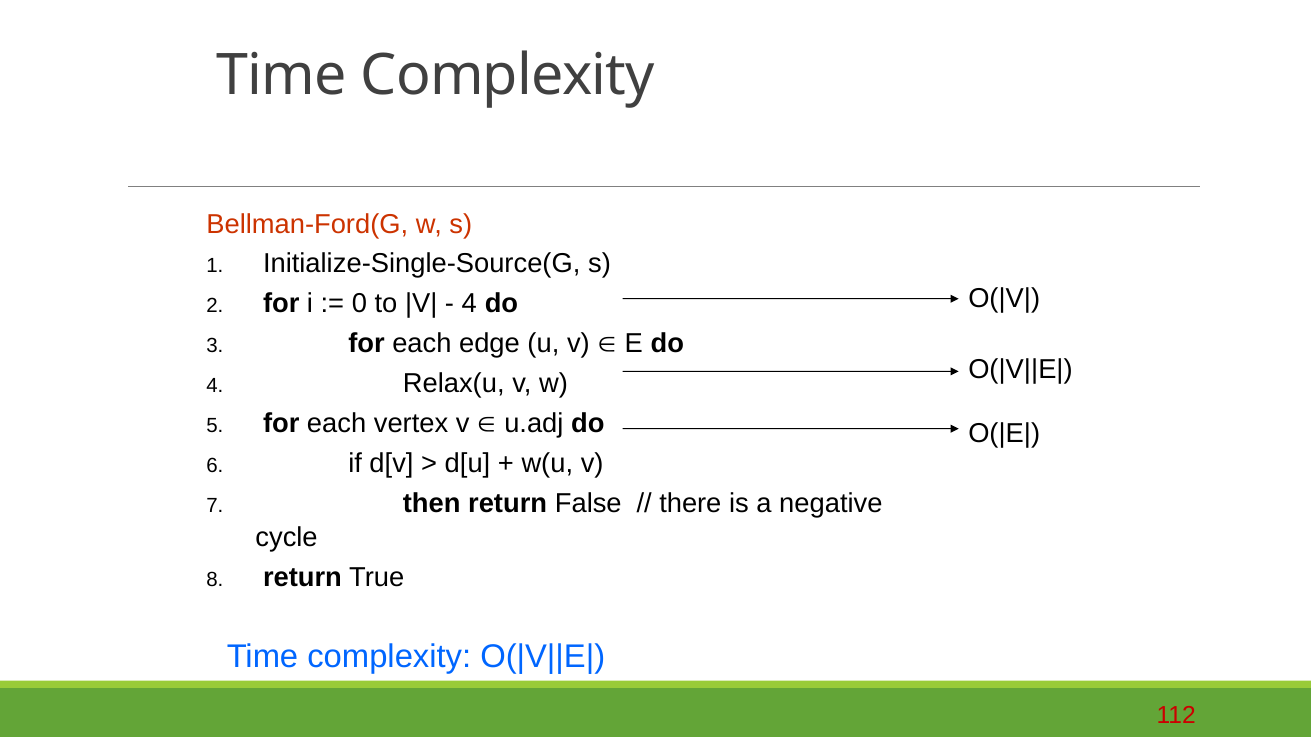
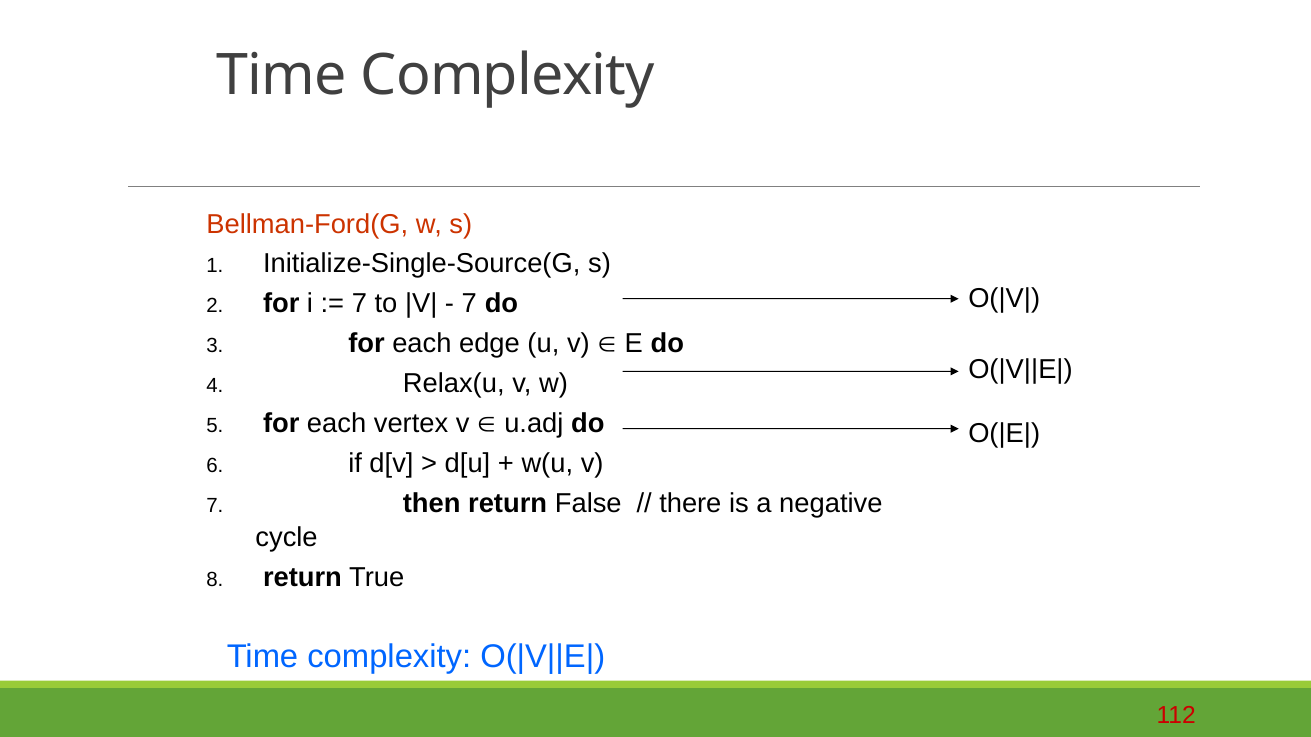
0: 0 -> 7 (359, 304)
4: 4 -> 7 (469, 304)
